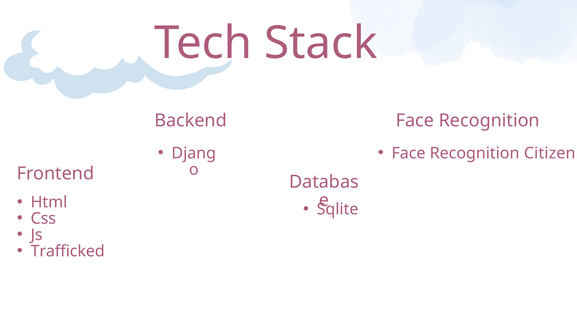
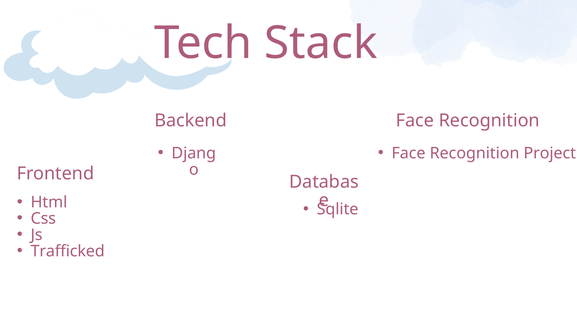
Citizen: Citizen -> Project (550, 153)
